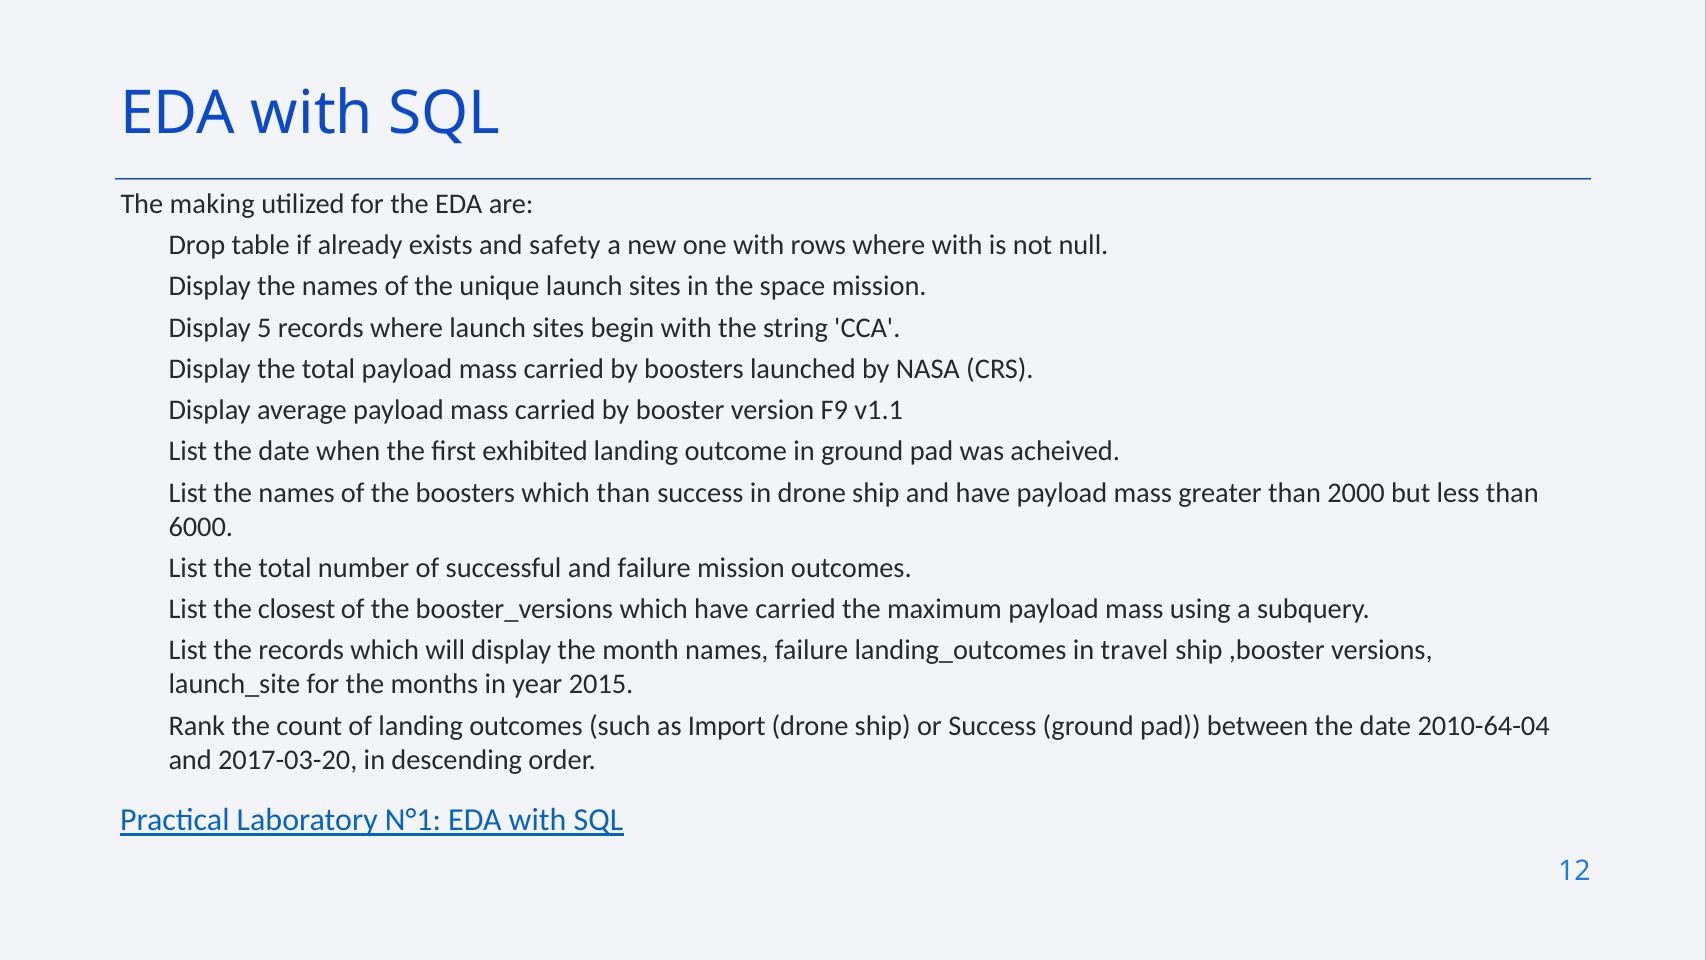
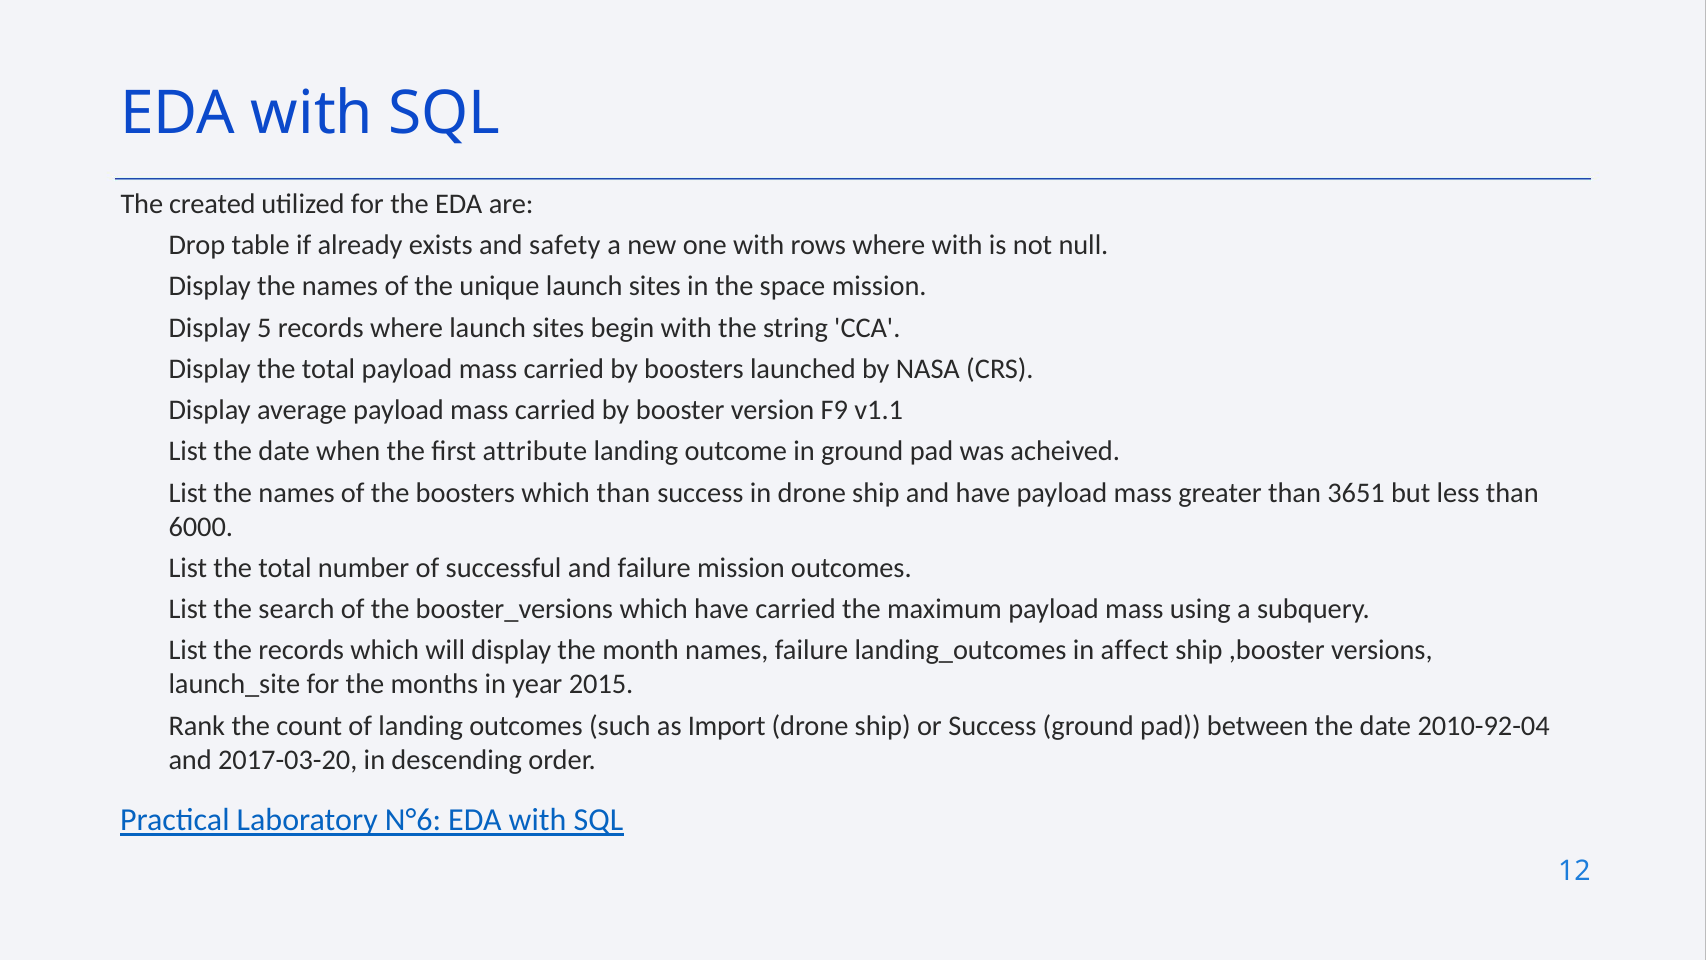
making: making -> created (212, 204)
exhibited: exhibited -> attribute (535, 451)
2000: 2000 -> 3651 (1356, 492)
closest: closest -> search (296, 609)
travel: travel -> affect (1135, 650)
2010-64-04: 2010-64-04 -> 2010-92-04 (1484, 725)
N°1: N°1 -> N°6 (413, 820)
